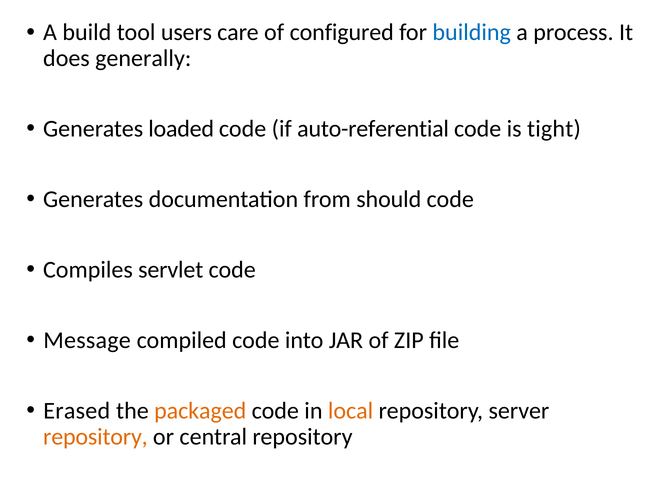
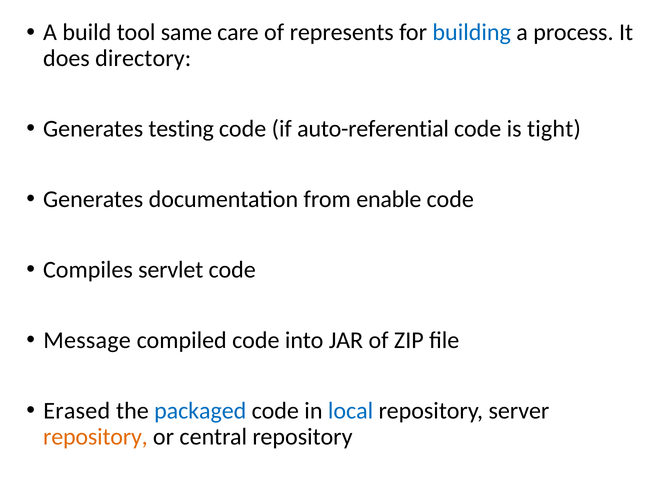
users: users -> same (186, 32)
configured: configured -> represents (342, 32)
generally: generally -> directory (143, 58)
loaded: loaded -> testing (181, 129)
should: should -> enable (389, 199)
packaged colour: orange -> blue (200, 411)
local colour: orange -> blue (351, 411)
